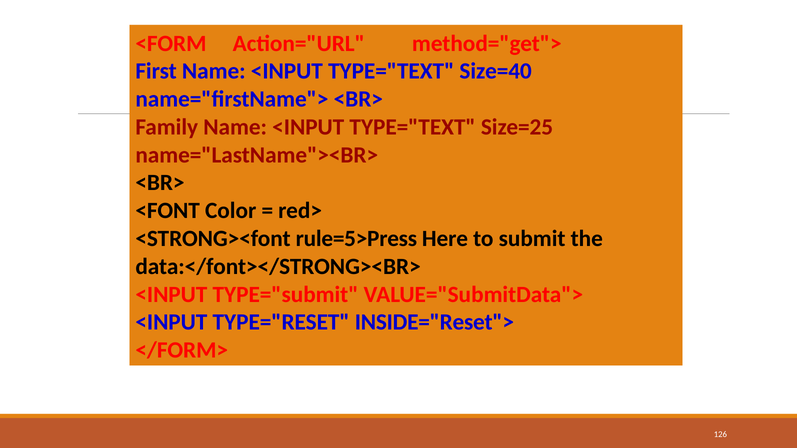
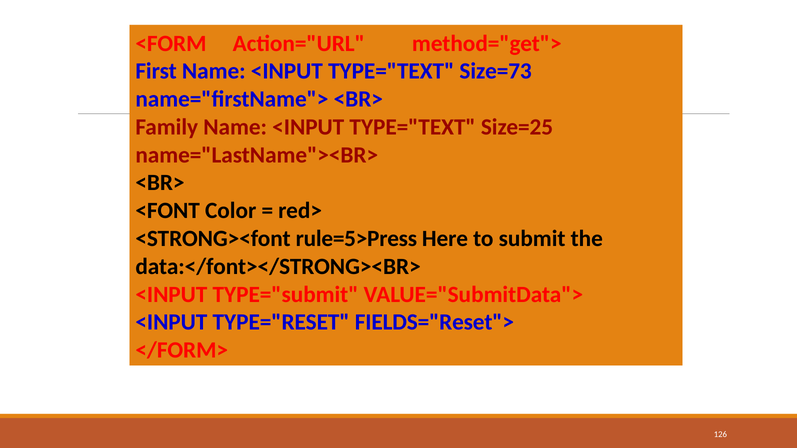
Size=40: Size=40 -> Size=73 (496, 71)
INSIDE="Reset">: INSIDE="Reset"> -> FIELDS="Reset"> (434, 322)
